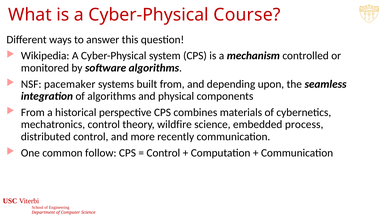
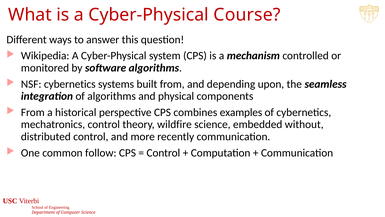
NSF pacemaker: pacemaker -> cybernetics (70, 84)
materials: materials -> examples (241, 112)
process: process -> without (304, 124)
